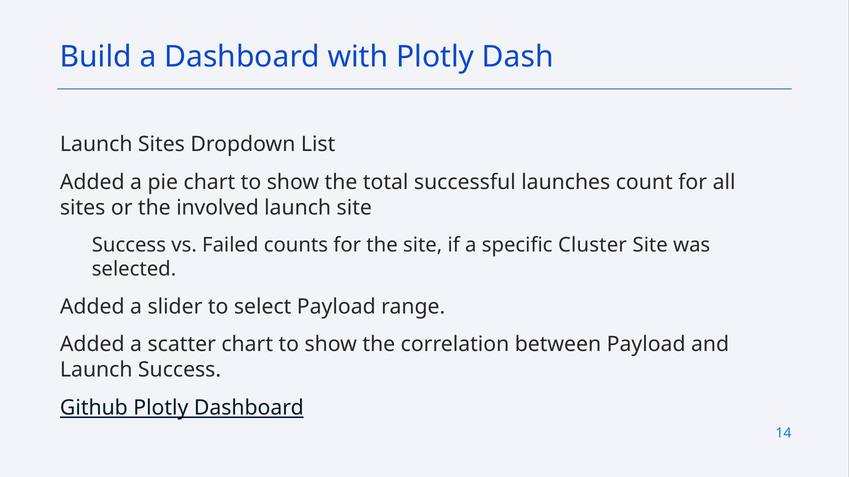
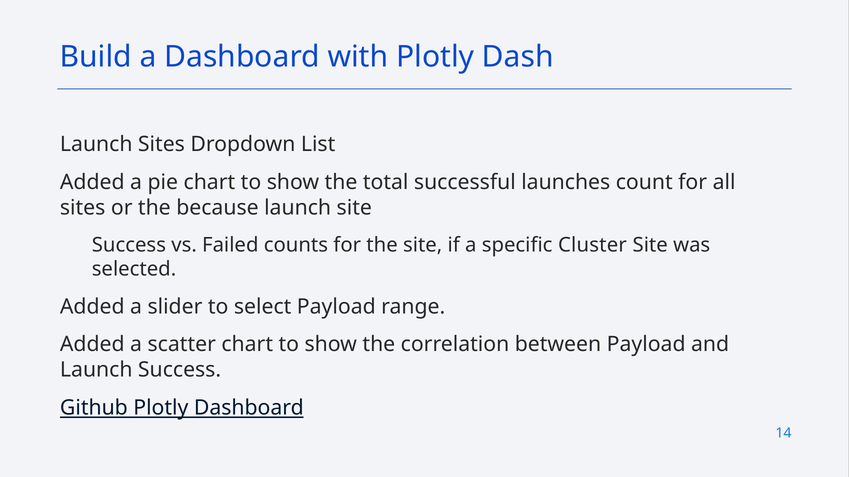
involved: involved -> because (217, 208)
